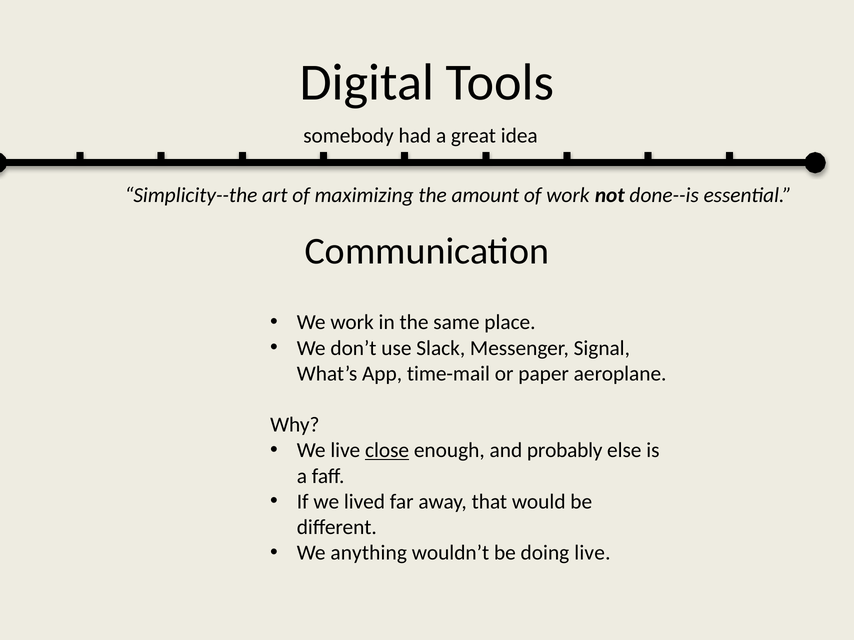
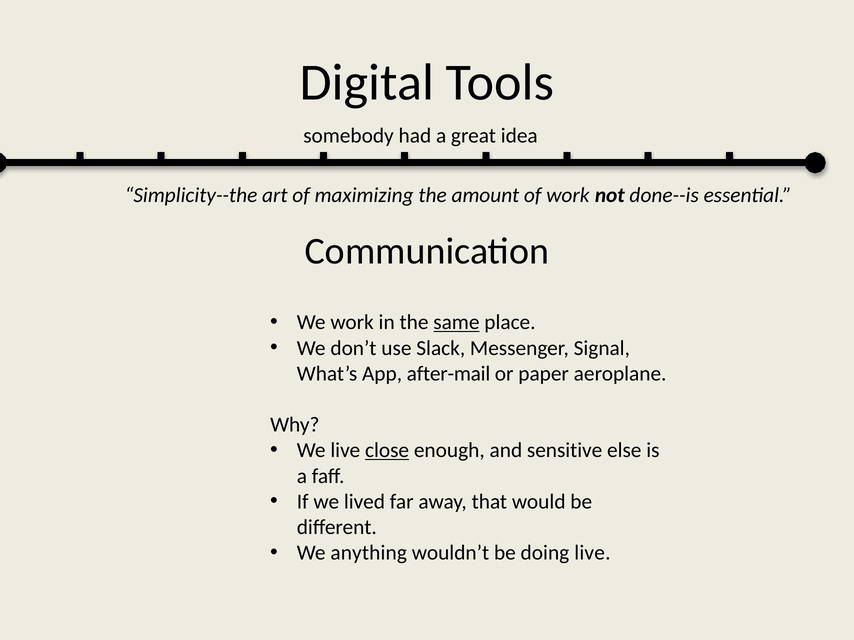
same underline: none -> present (456, 323)
time-mail: time-mail -> after-mail (449, 374)
probably: probably -> sensitive (565, 451)
